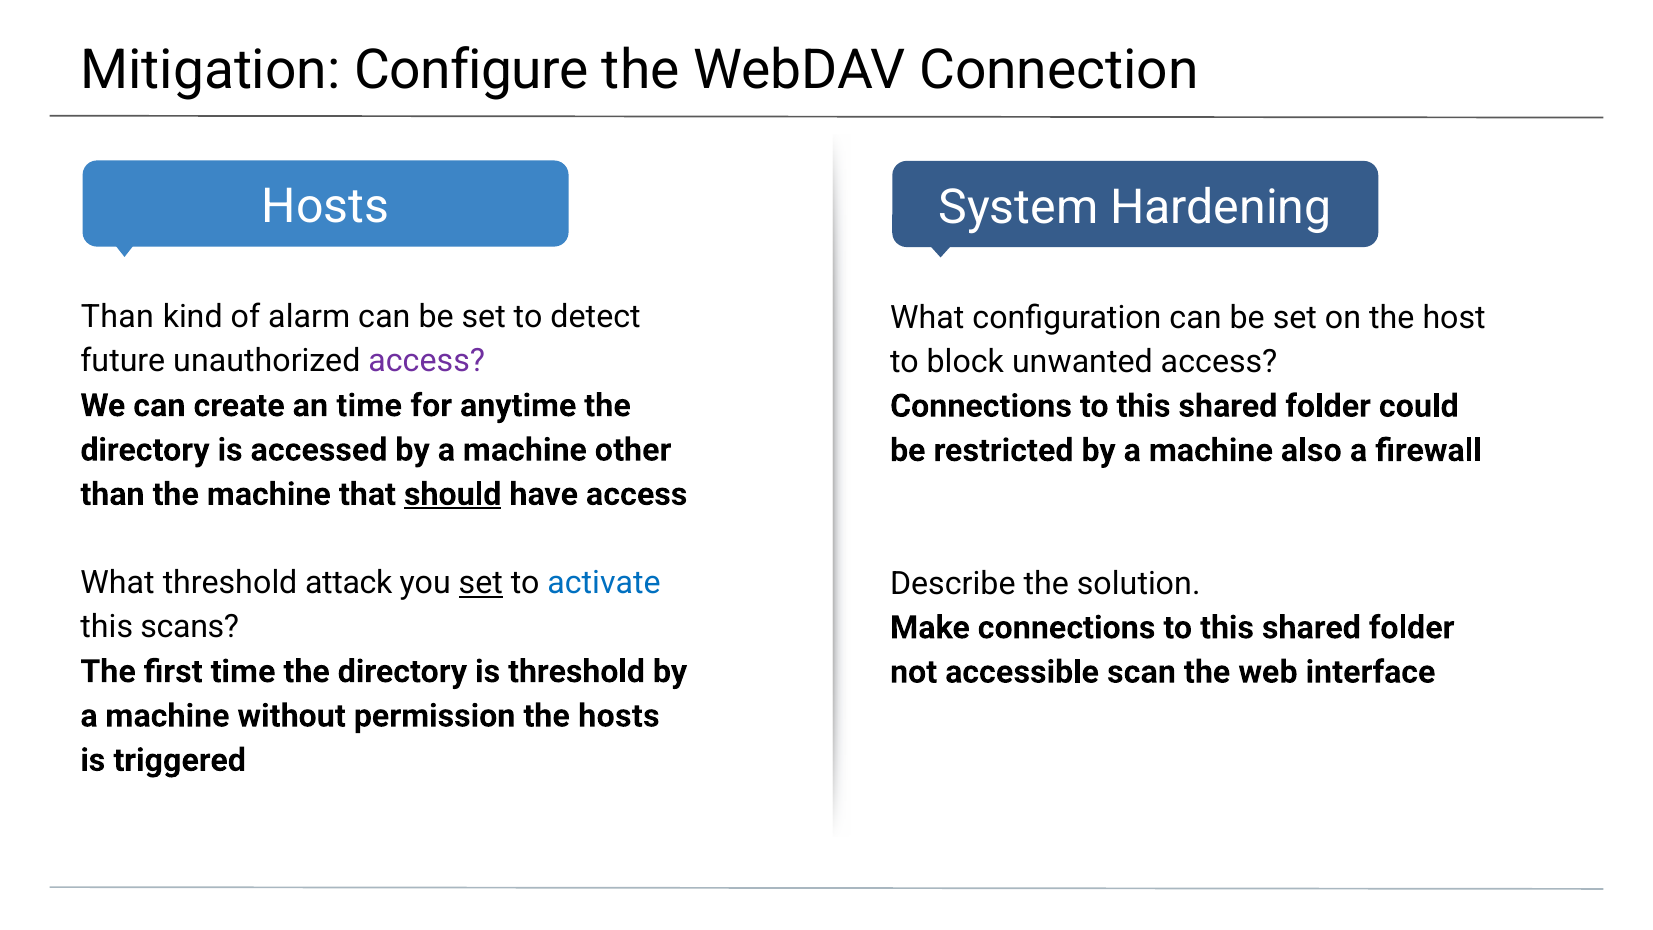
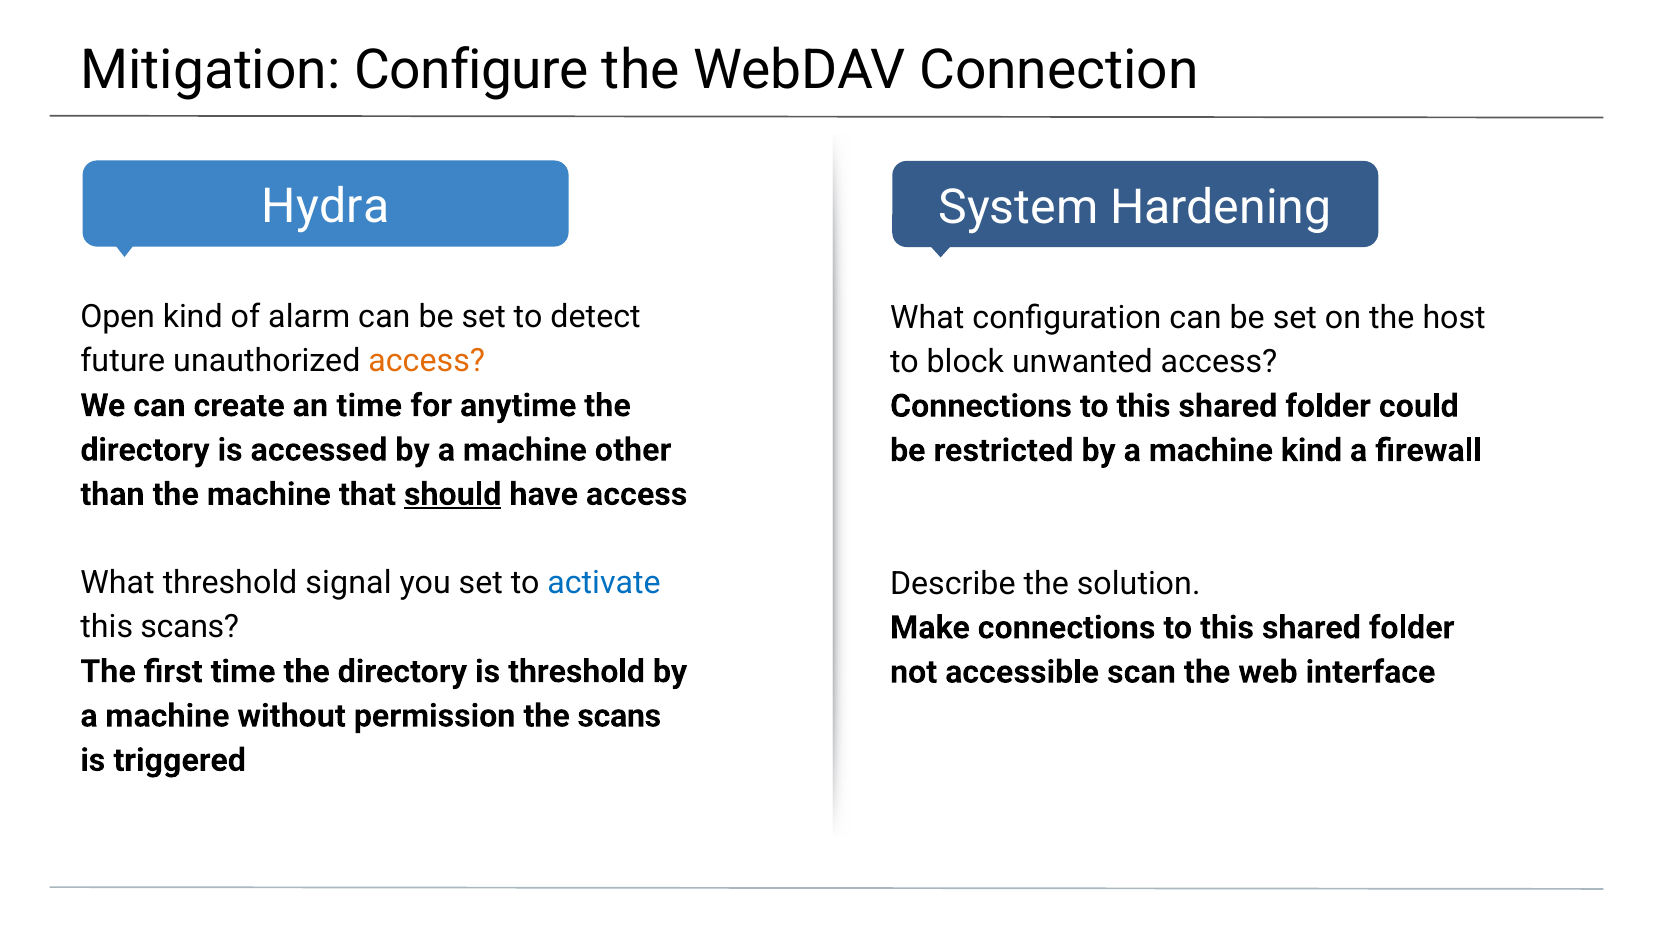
Hosts: Hosts -> Hydra (325, 207)
Than: Than -> Open (118, 317)
access colour: purple -> orange (427, 361)
machine also: also -> kind (1311, 450)
attack: attack -> signal (348, 583)
set underline: present -> none (481, 583)
the hosts: hosts -> scans (619, 716)
